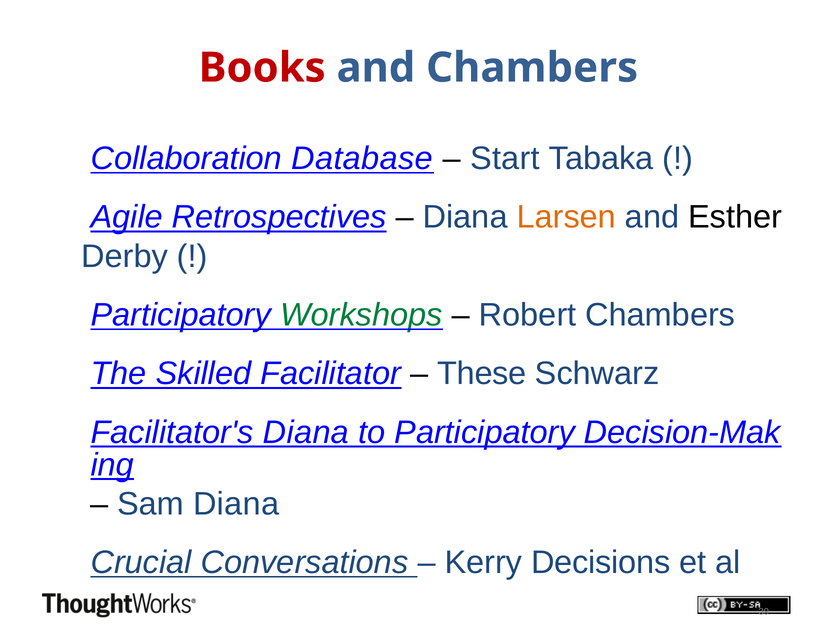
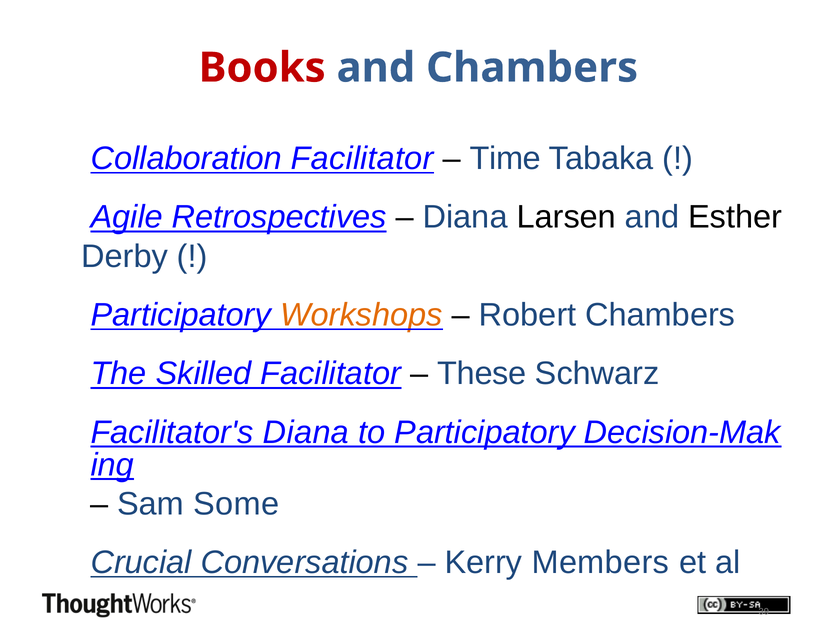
Database: Database -> Facilitator (362, 159)
Start: Start -> Time (505, 159)
Larsen colour: orange -> black (566, 217)
Workshops colour: green -> orange (361, 315)
Sam Diana: Diana -> Some (236, 504)
Decisions: Decisions -> Members (600, 562)
